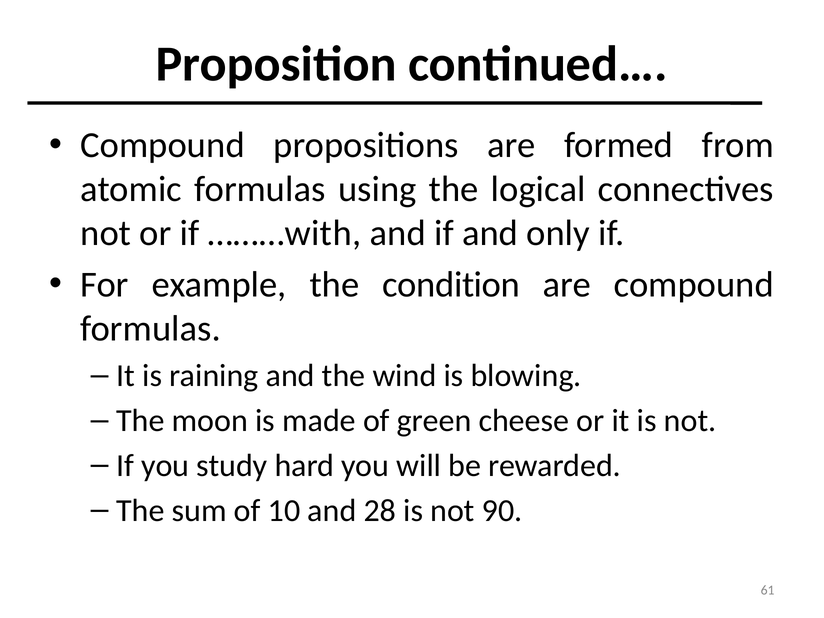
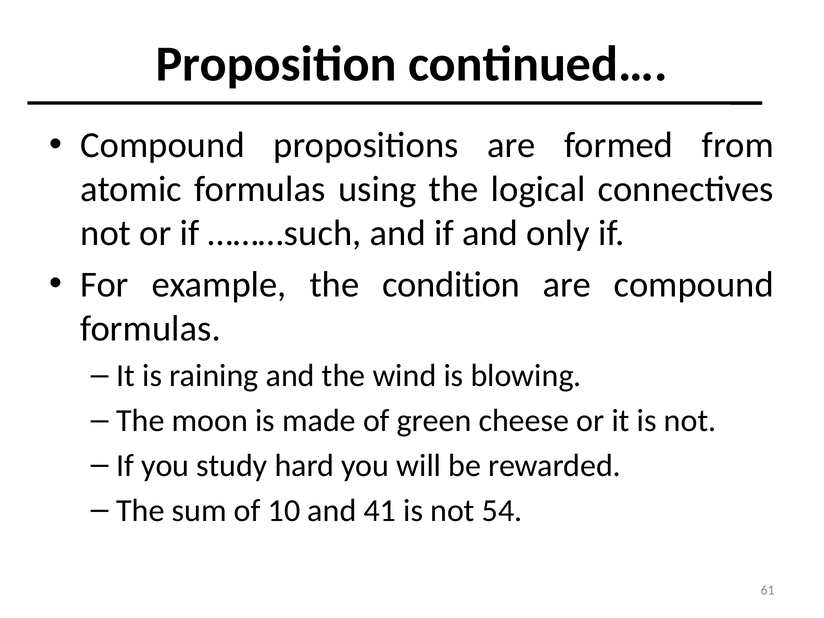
………with: ………with -> ………such (285, 233)
28: 28 -> 41 (380, 511)
90: 90 -> 54 (502, 511)
